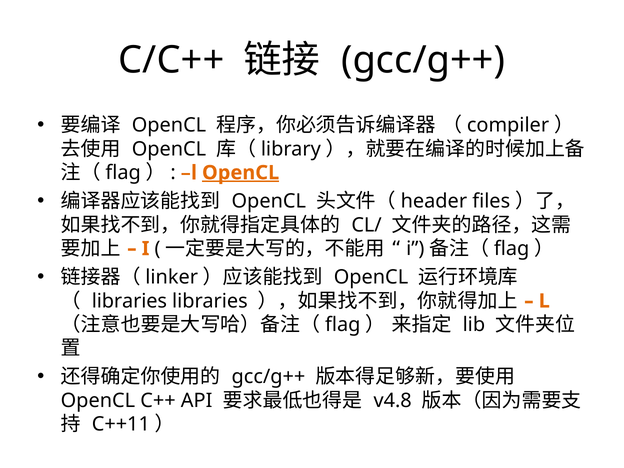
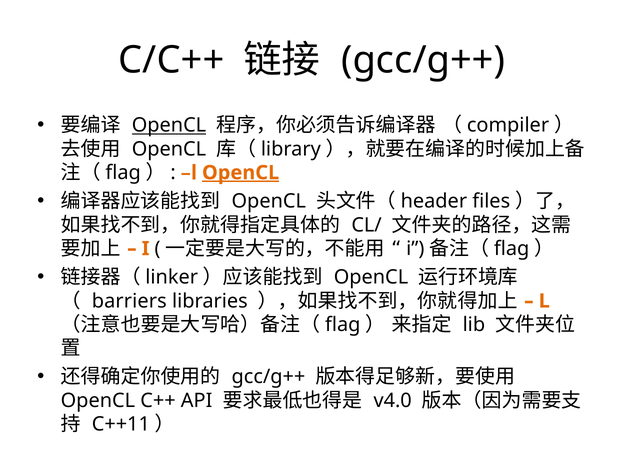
OpenCL underline: none -> present (169, 125)
libraries: libraries -> barriers (129, 301)
v4.8: v4.8 -> v4.0 (393, 401)
